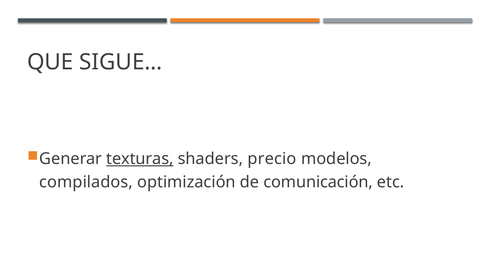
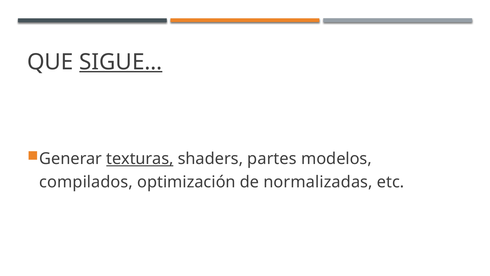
SIGUE… underline: none -> present (121, 62)
precio: precio -> partes (272, 158)
comunicación: comunicación -> normalizadas (318, 182)
